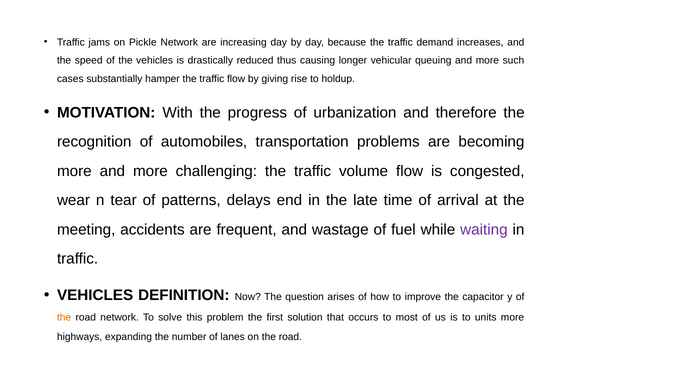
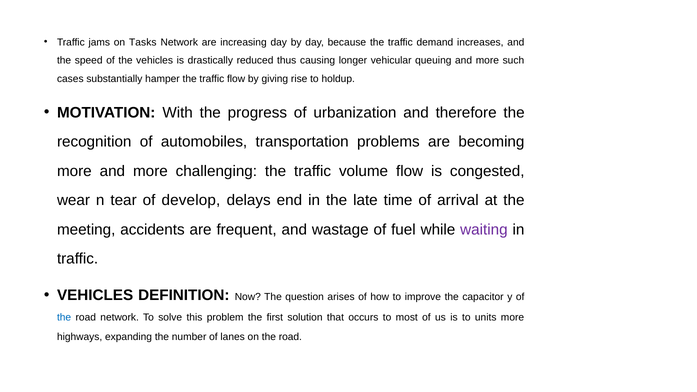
Pickle: Pickle -> Tasks (143, 42)
patterns: patterns -> develop (191, 200)
the colour: orange -> blue (64, 318)
